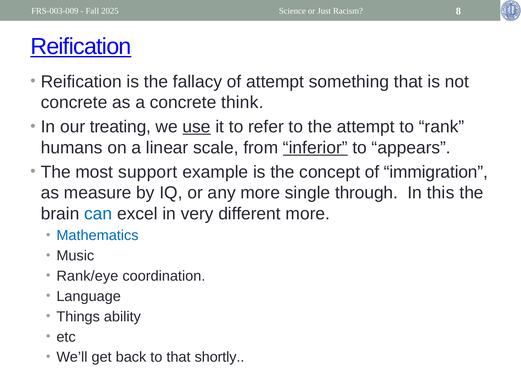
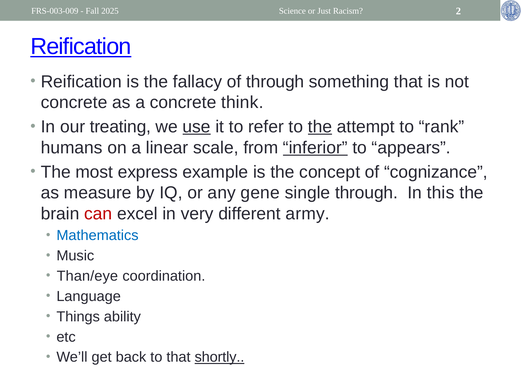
8: 8 -> 2 (458, 11)
of attempt: attempt -> through (275, 82)
the underline: none -> present (320, 127)
support: support -> express (148, 172)
immigration: immigration -> cognizance (436, 172)
any more: more -> gene (260, 193)
can colour: blue -> red (98, 214)
different more: more -> army (308, 214)
Rank/eye: Rank/eye -> Than/eye (87, 276)
shortly underline: none -> present (219, 357)
